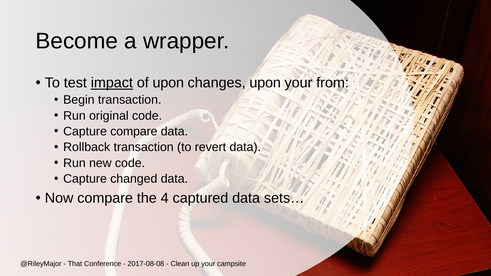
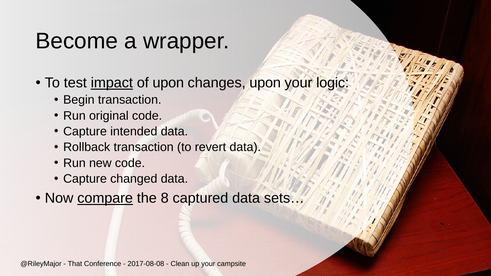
from: from -> logic (333, 83)
Capture compare: compare -> intended (134, 132)
compare underline: none -> present (105, 198)
4: 4 -> 8 (165, 198)
